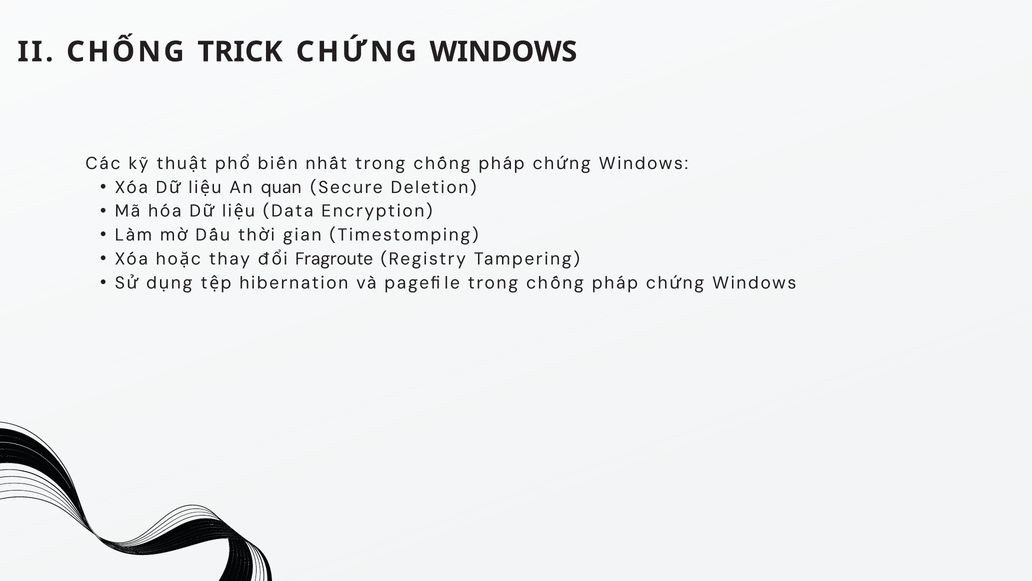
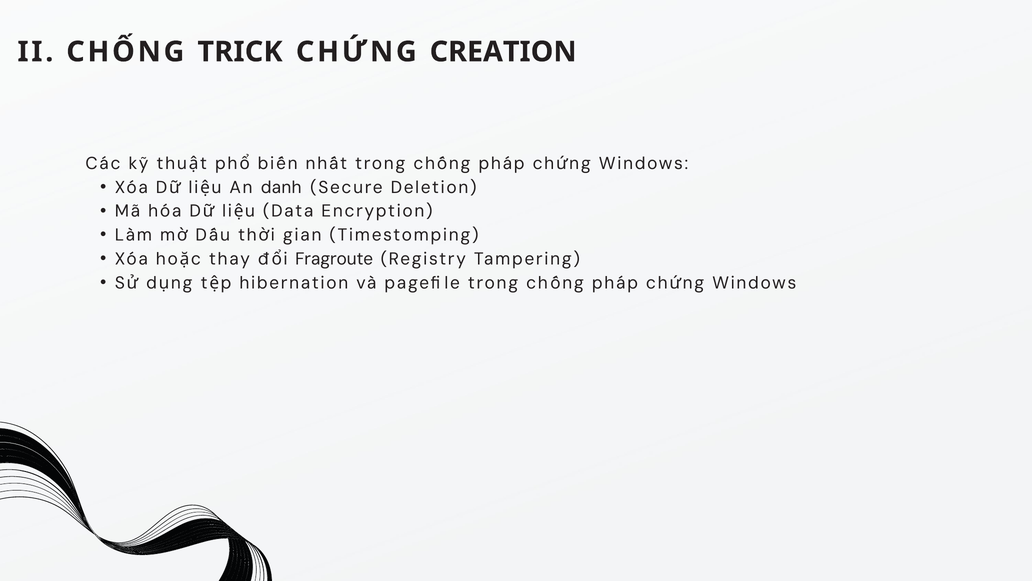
CHỨNG WINDOWS: WINDOWS -> CREATION (503, 52)
quan: quan -> danh (281, 187)
